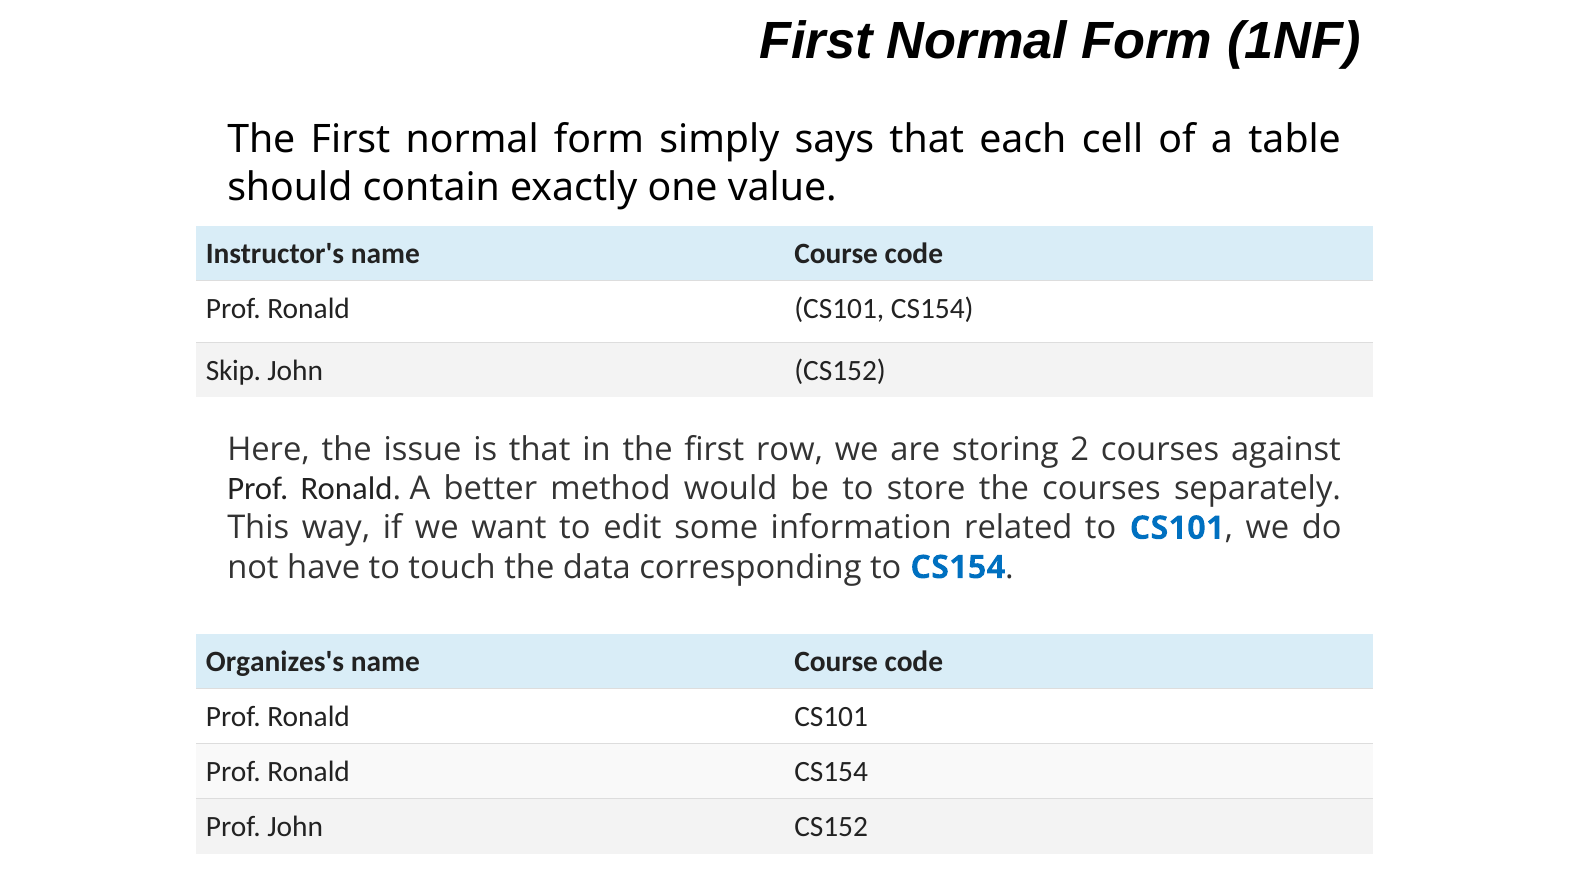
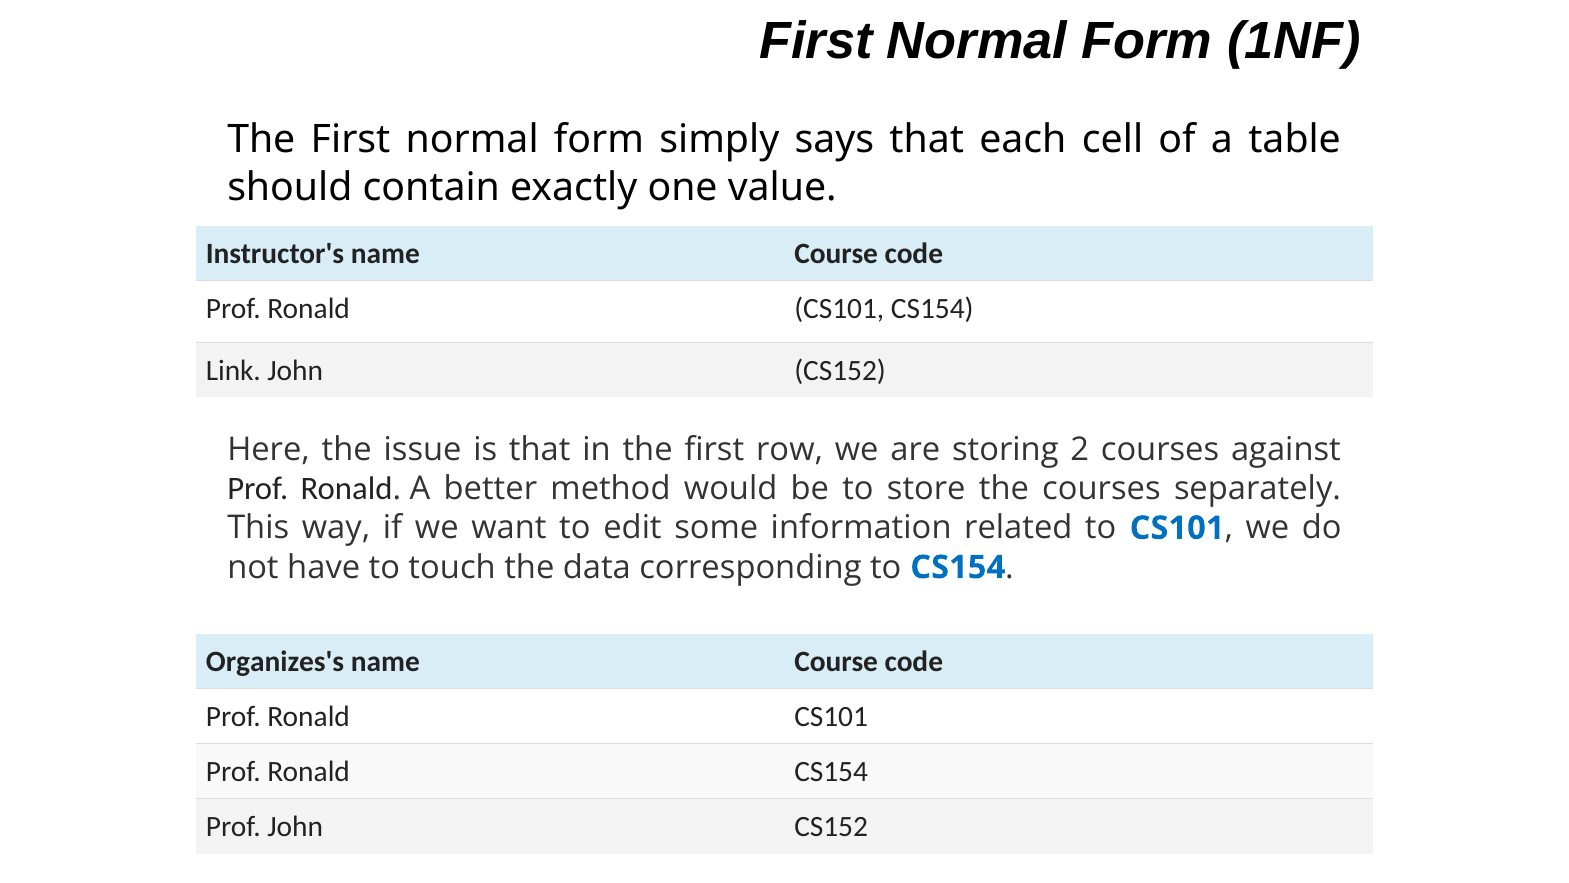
Skip: Skip -> Link (233, 370)
